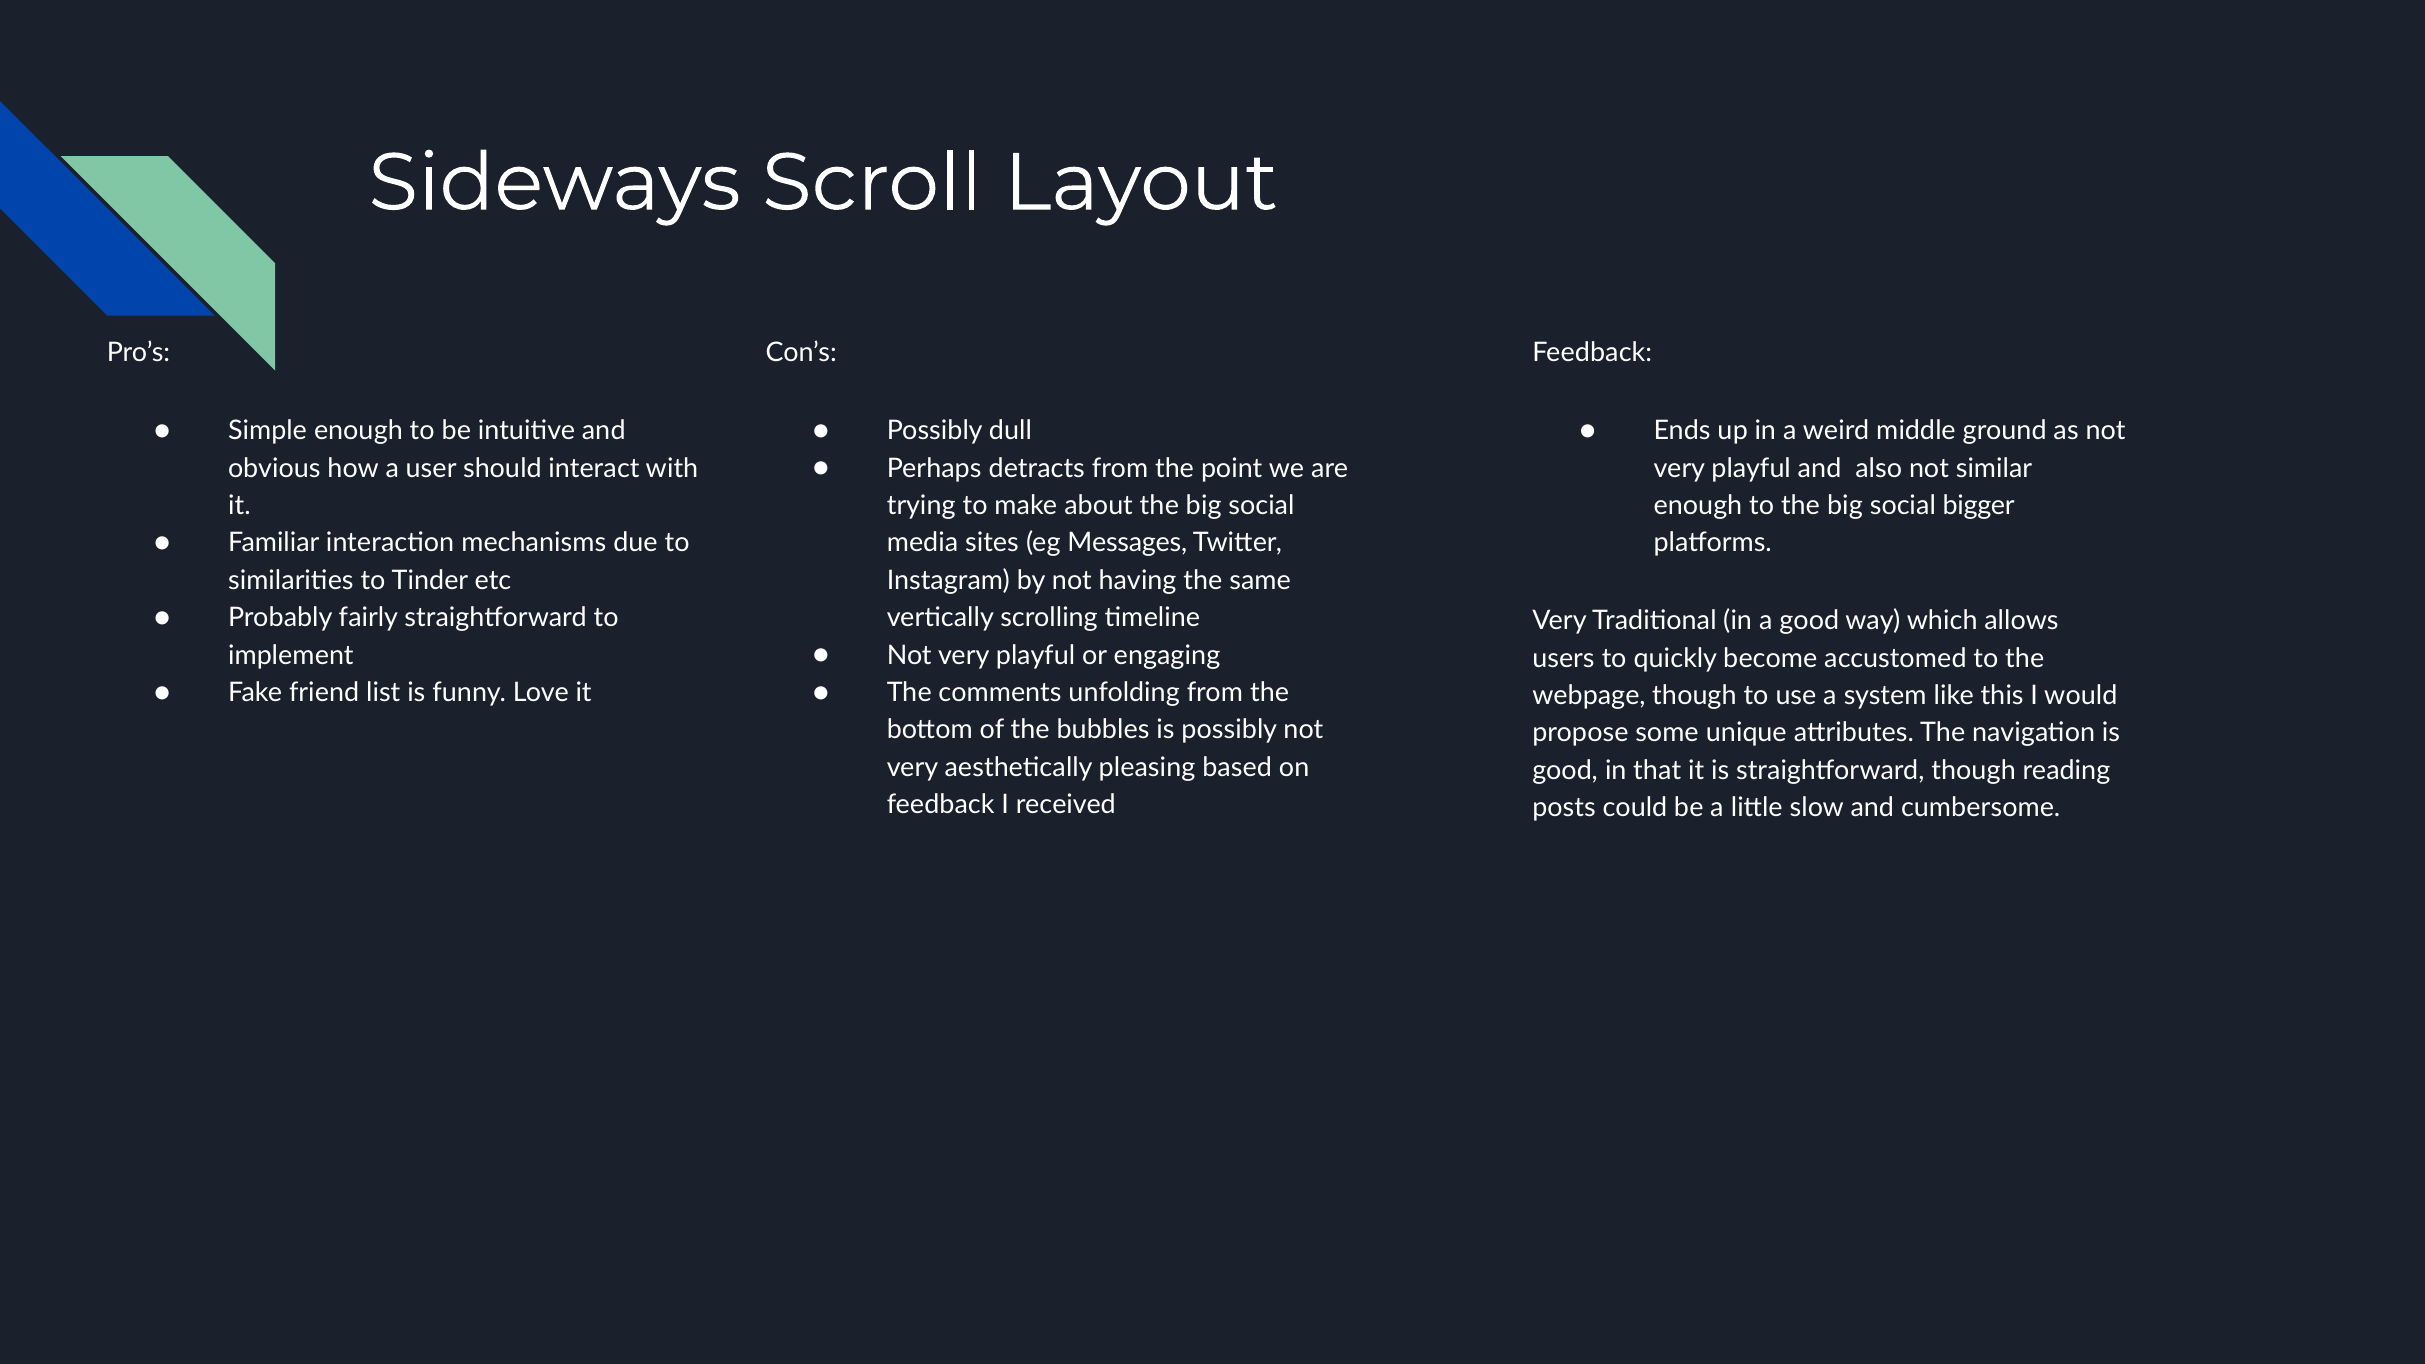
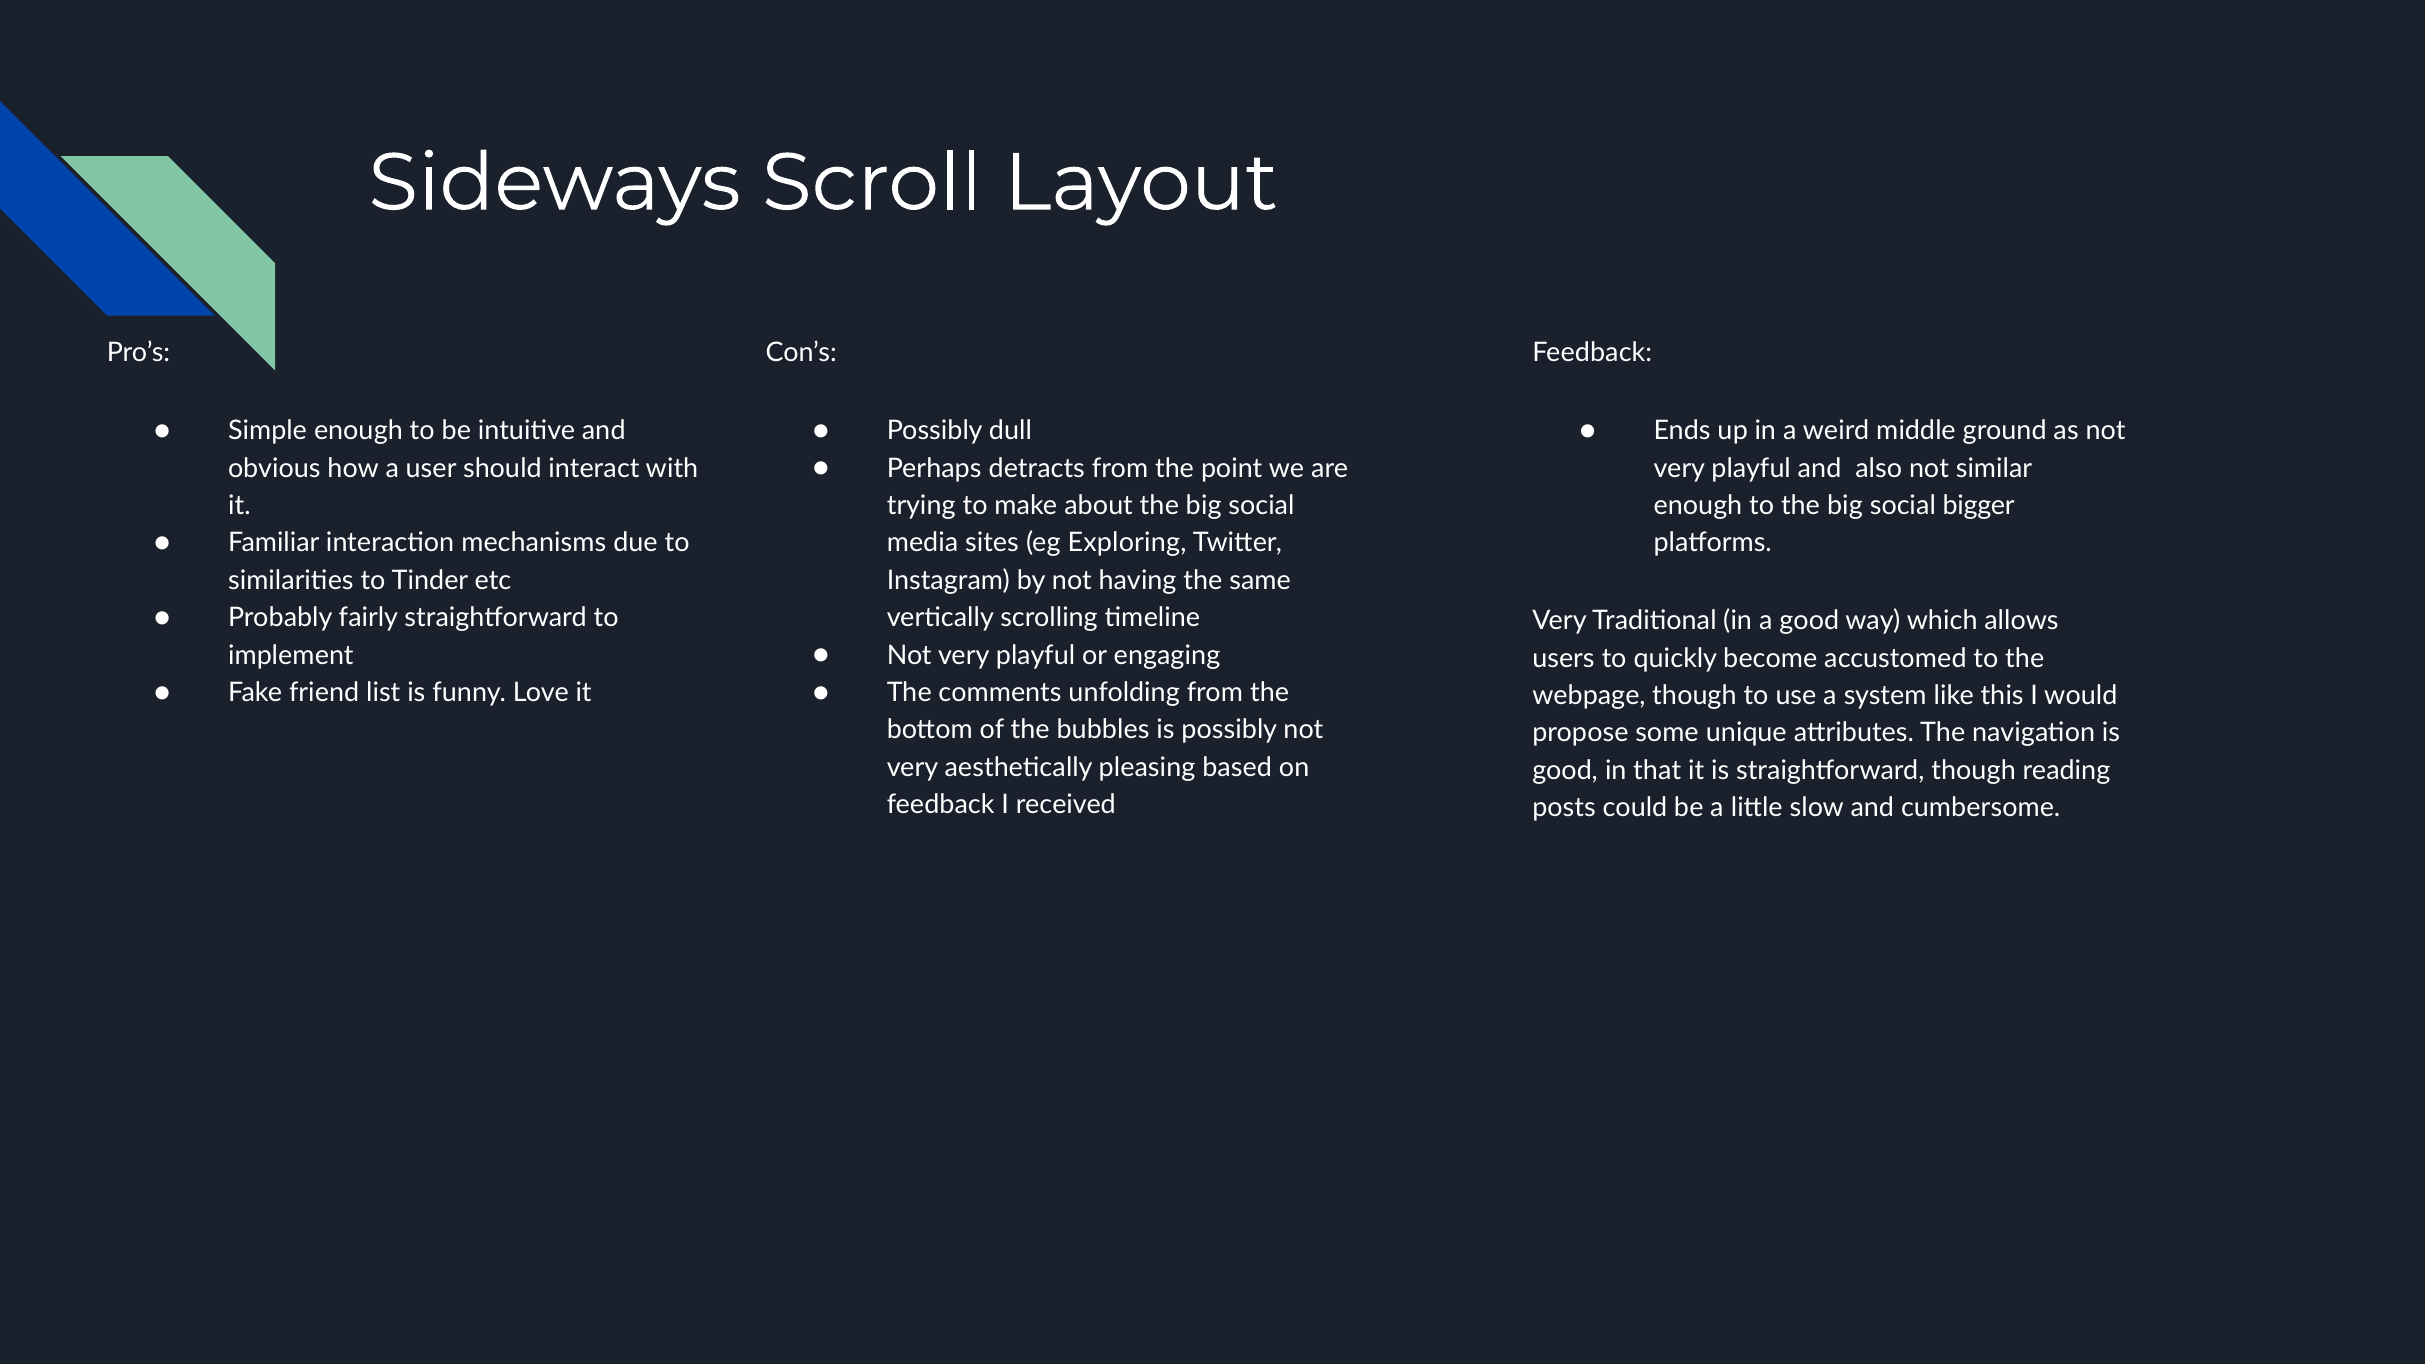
Messages: Messages -> Exploring (1127, 543)
